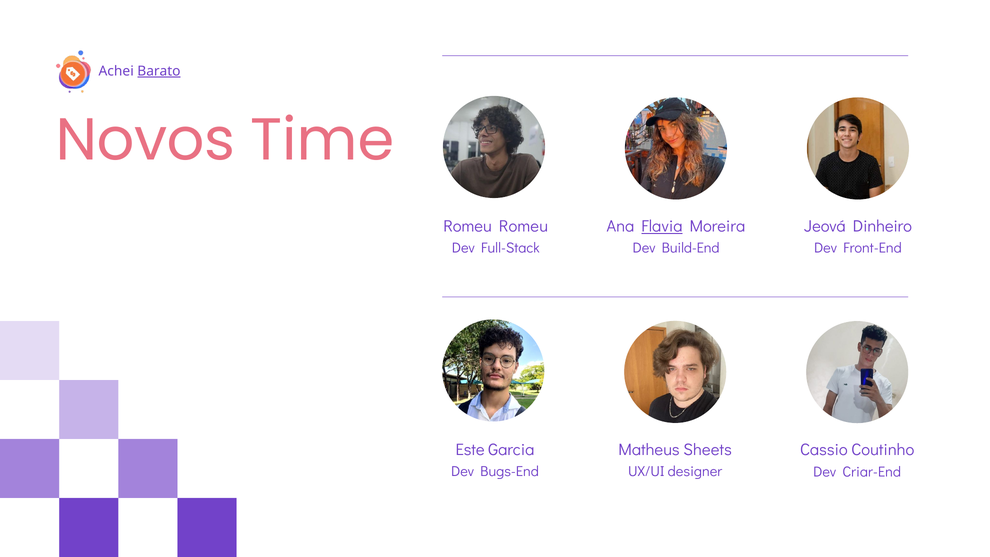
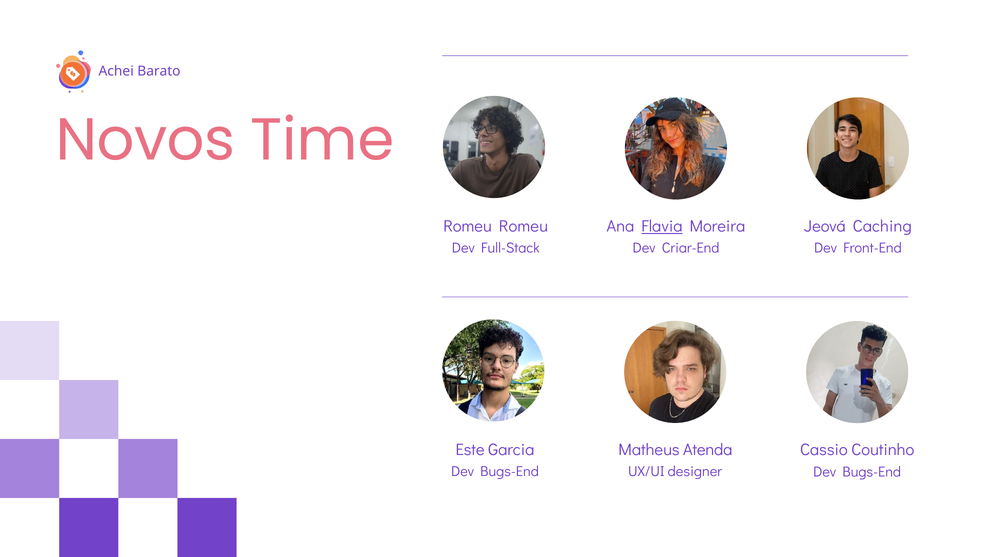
Barato underline: present -> none (159, 71)
Dinheiro: Dinheiro -> Caching (882, 226)
Build-End: Build-End -> Criar-End (691, 248)
Sheets: Sheets -> Atenda (708, 450)
Criar-End: Criar-End -> Bugs-End (872, 472)
